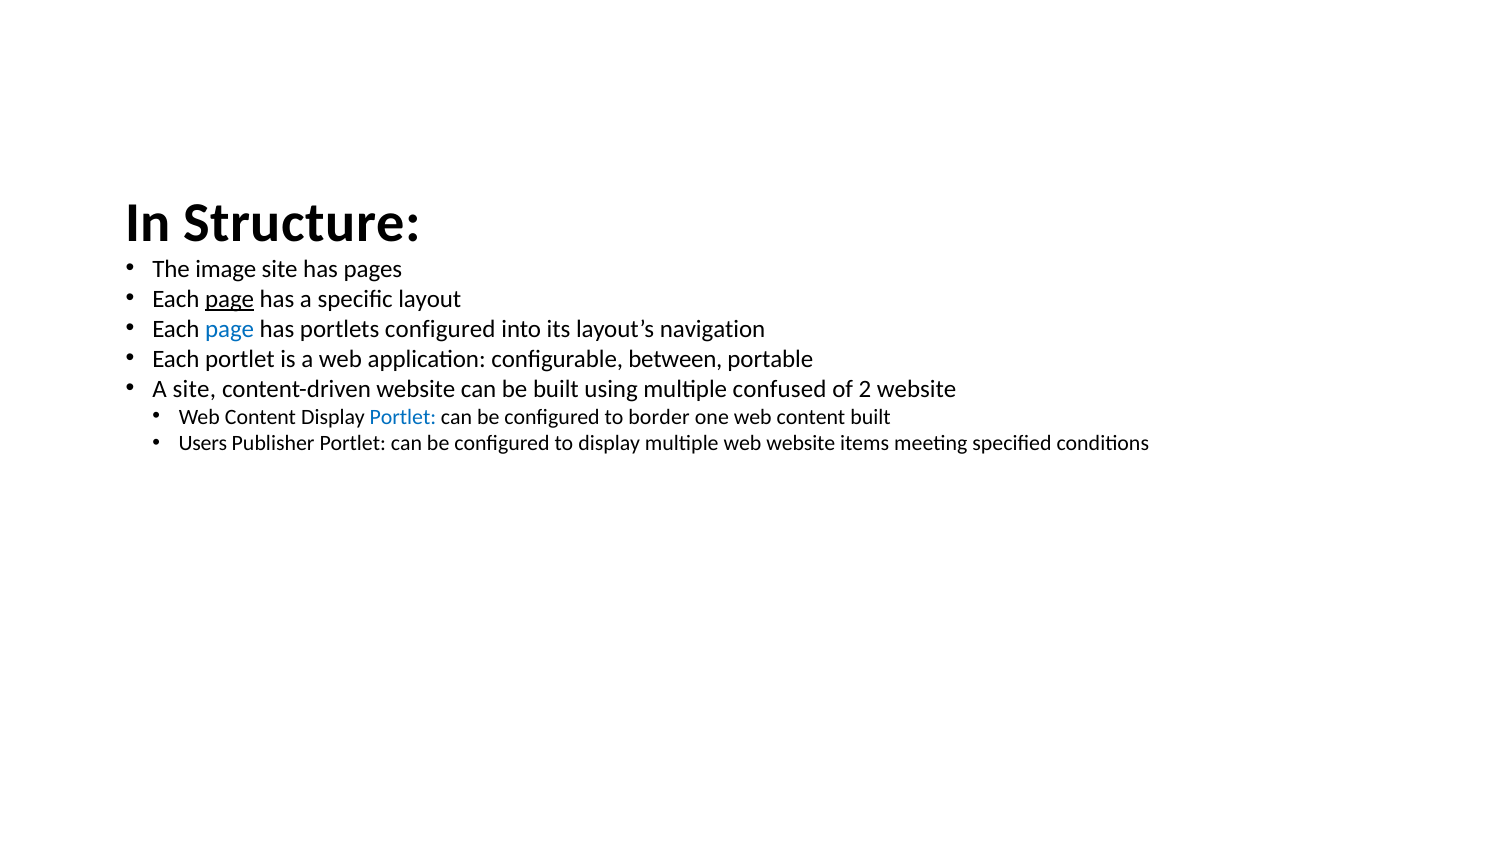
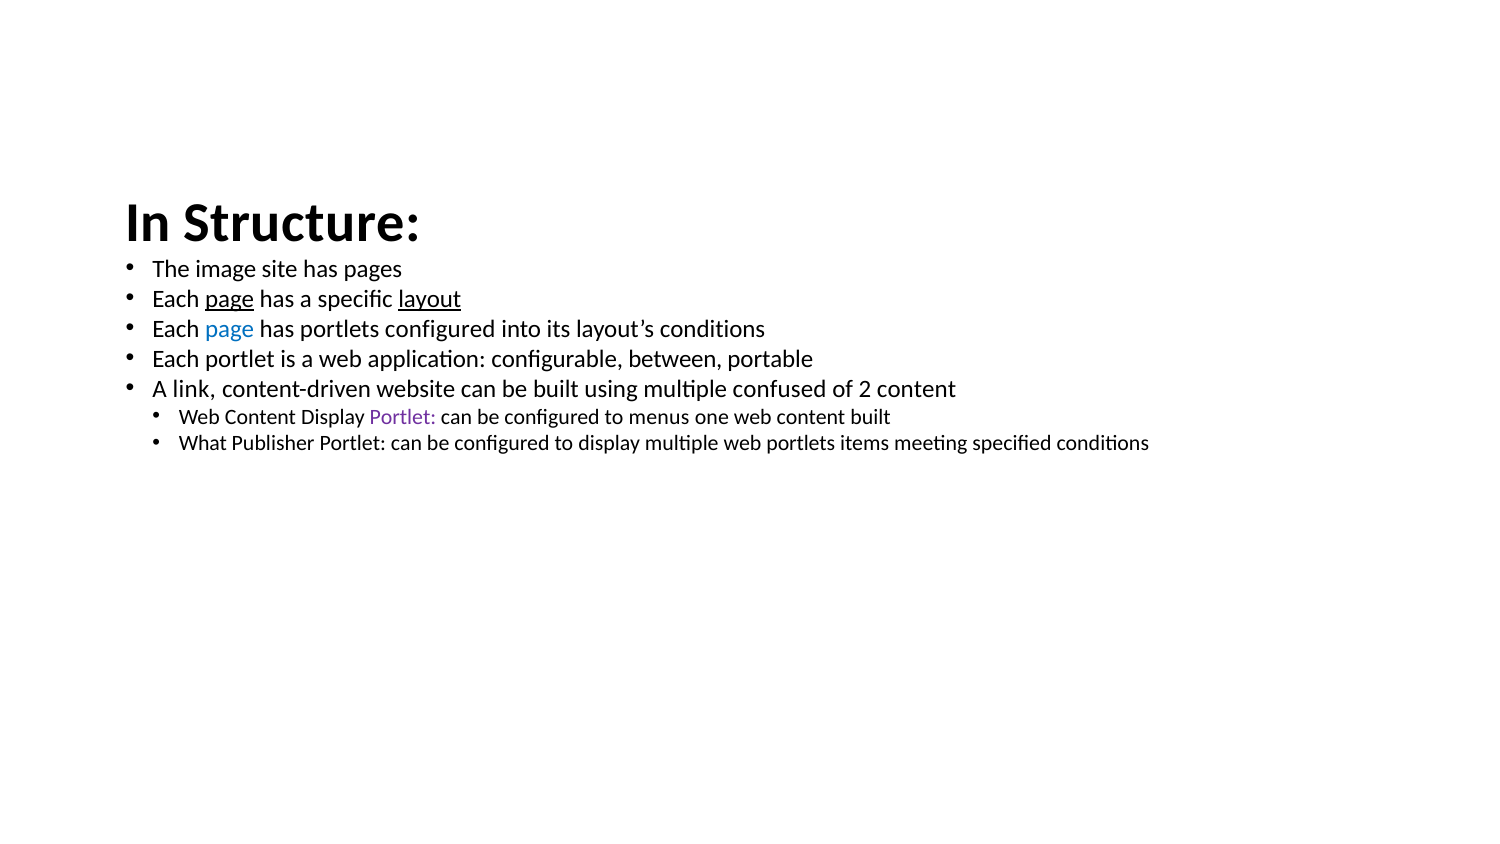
layout underline: none -> present (430, 299)
layout’s navigation: navigation -> conditions (713, 329)
A site: site -> link (194, 389)
2 website: website -> content (917, 389)
Portlet colour: blue -> purple (403, 417)
border: border -> menus (659, 417)
Users: Users -> What (203, 443)
web website: website -> portlets (801, 443)
